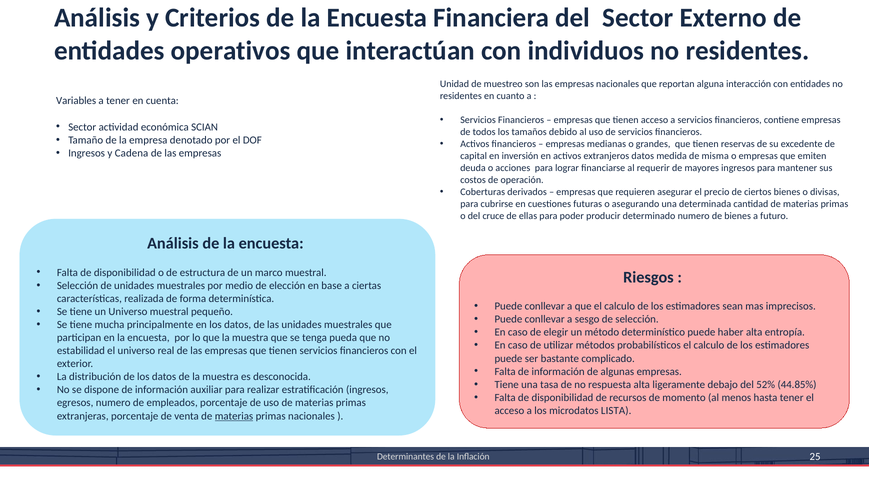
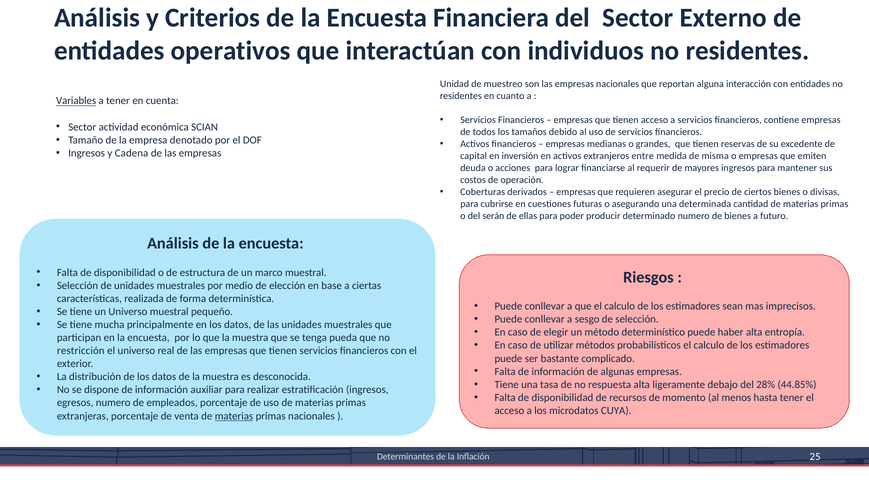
Variables underline: none -> present (76, 101)
extranjeros datos: datos -> entre (643, 156)
cruce: cruce -> serán (493, 216)
estabilidad: estabilidad -> restricción (81, 351)
52%: 52% -> 28% (766, 384)
LISTA: LISTA -> CUYA (616, 410)
